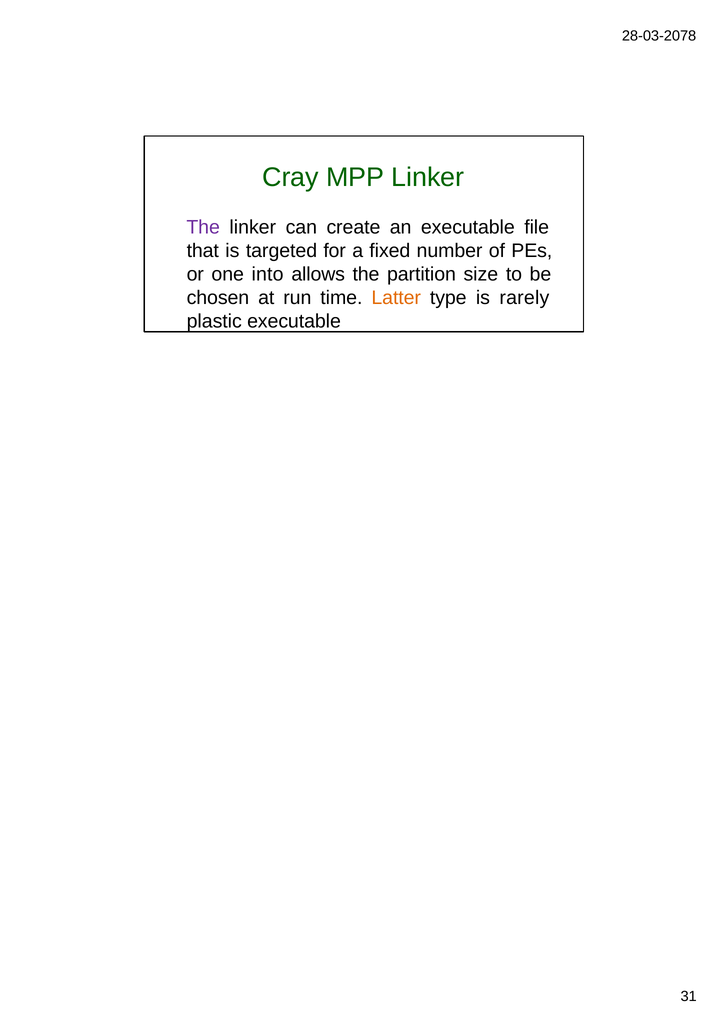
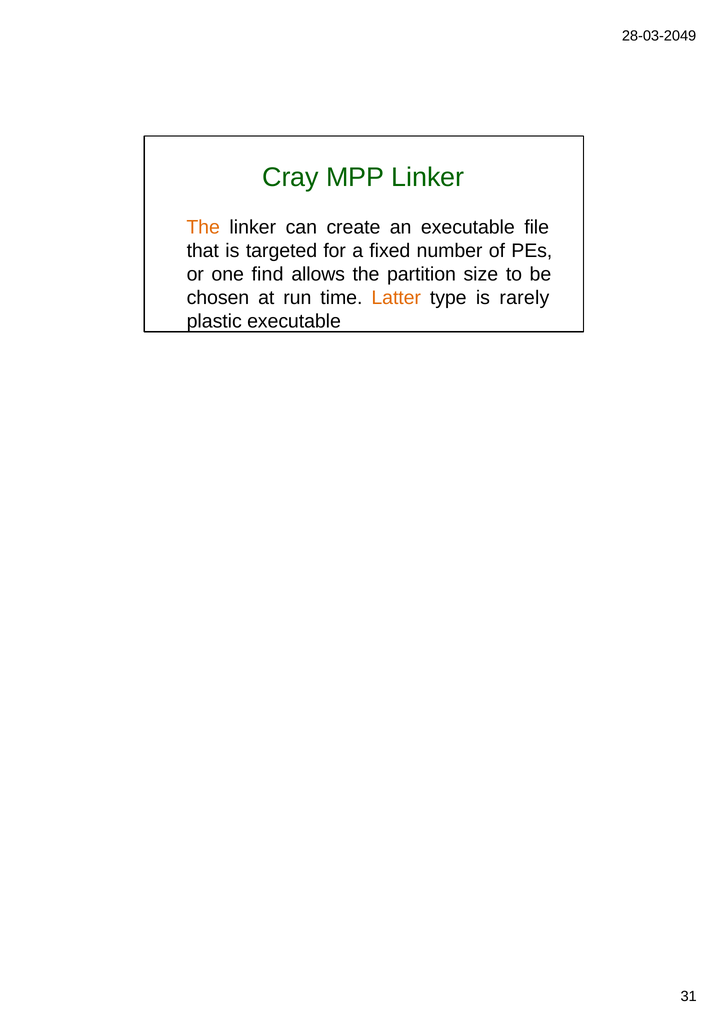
28-03-2078: 28-03-2078 -> 28-03-2049 (659, 36)
The colour: purple -> orange (203, 227)
into: into -> find (268, 274)
